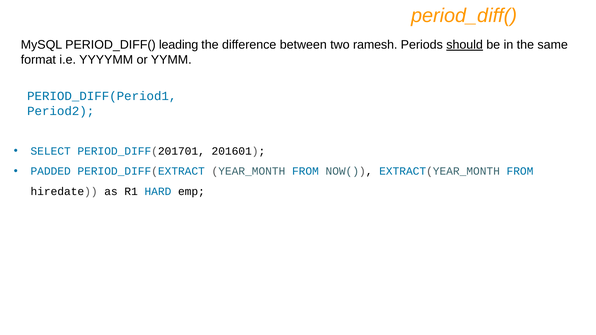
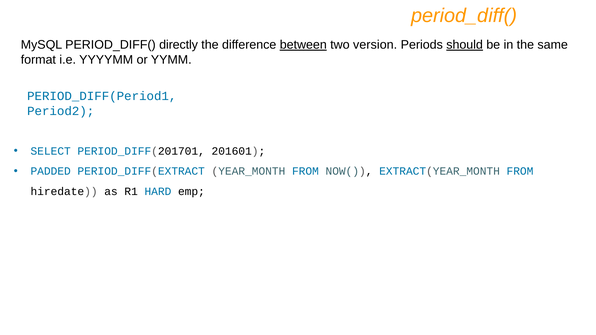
leading: leading -> directly (179, 45)
between underline: none -> present (303, 45)
ramesh: ramesh -> version (375, 45)
